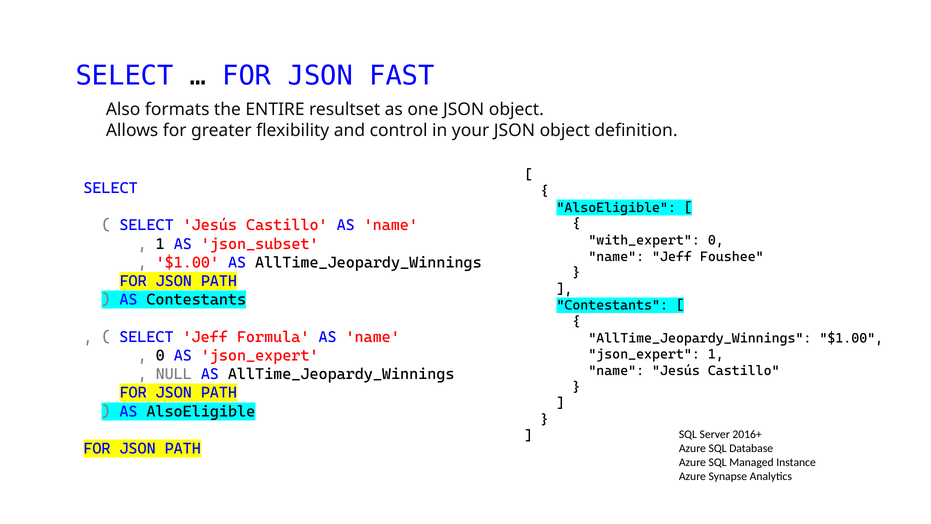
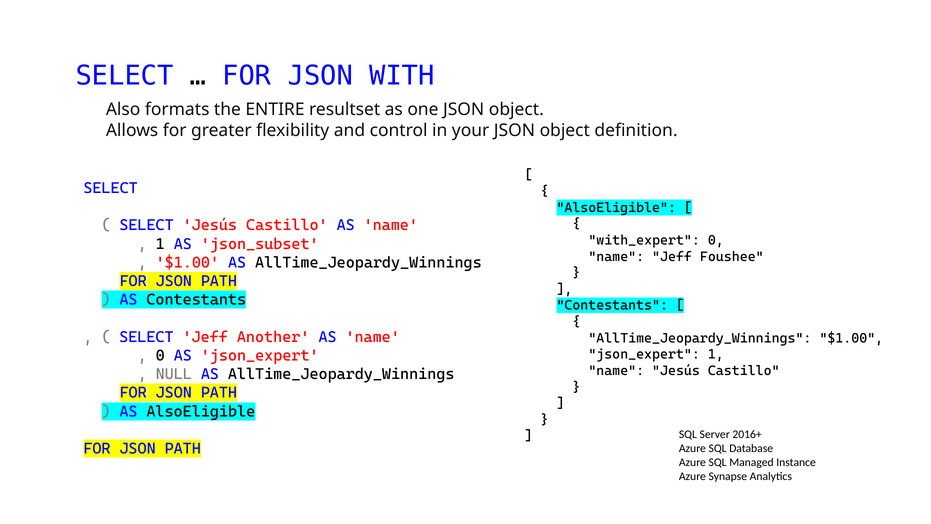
FAST: FAST -> WITH (402, 76)
Formula: Formula -> Another (273, 337)
